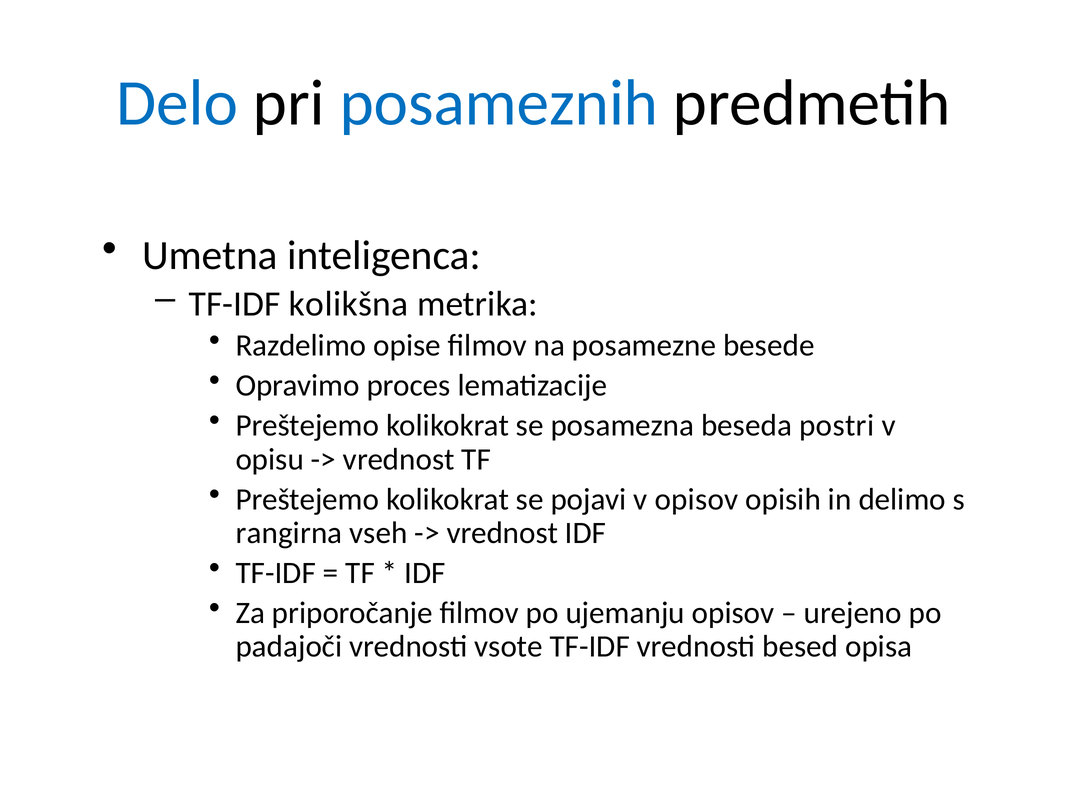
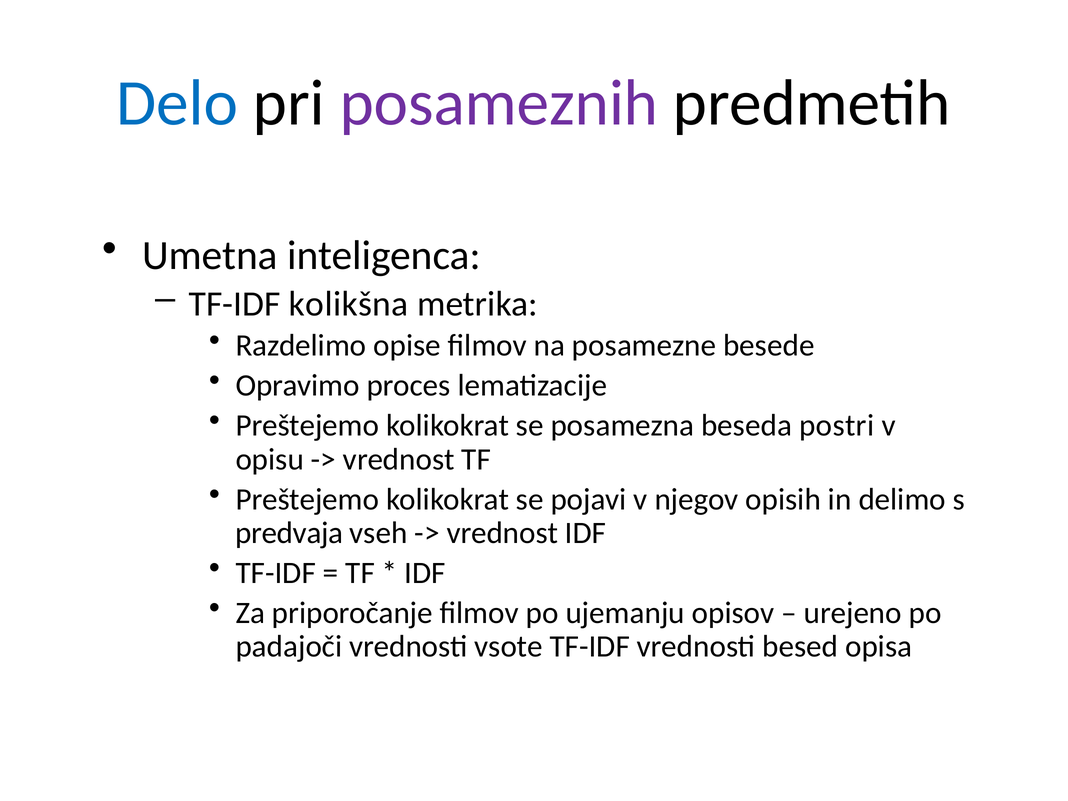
posameznih colour: blue -> purple (499, 103)
v opisov: opisov -> njegov (697, 499)
rangirna: rangirna -> predvaja (289, 533)
